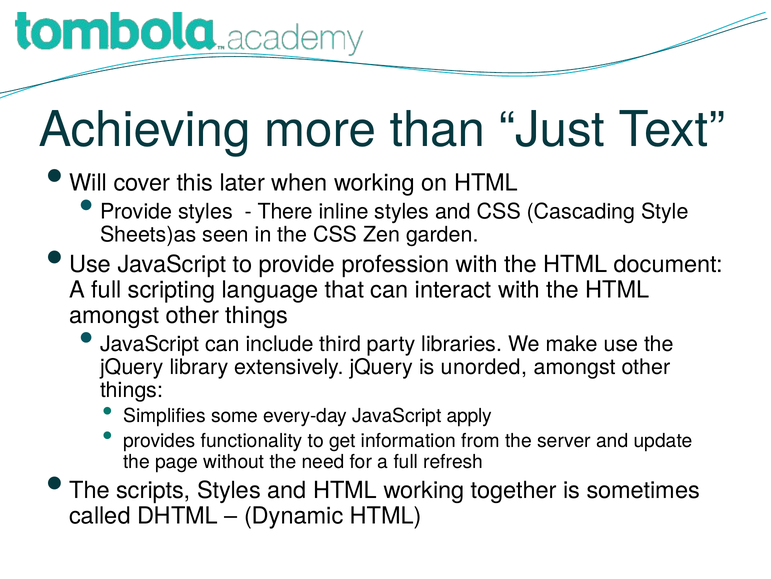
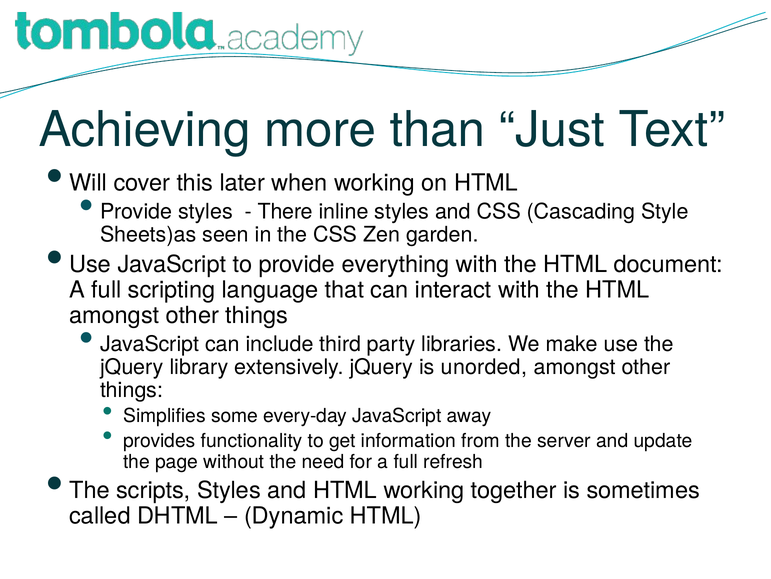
profession: profession -> everything (396, 264)
apply: apply -> away (469, 416)
